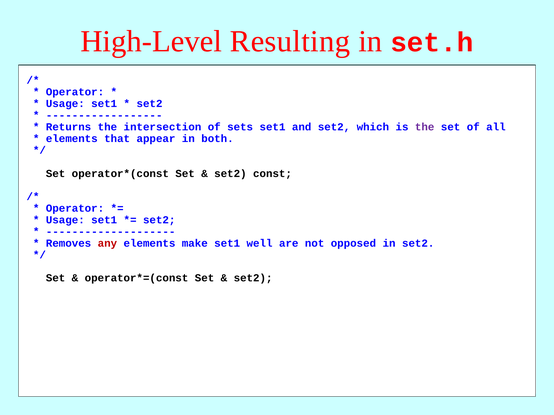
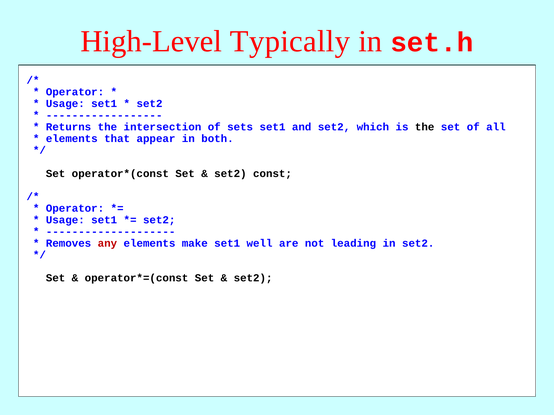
Resulting: Resulting -> Typically (290, 41)
the colour: purple -> black (425, 127)
opposed: opposed -> leading (353, 244)
